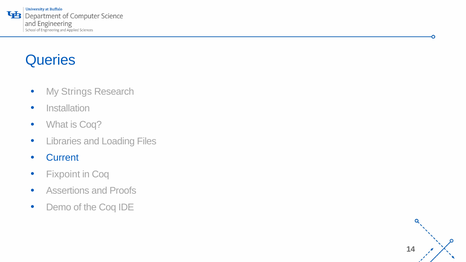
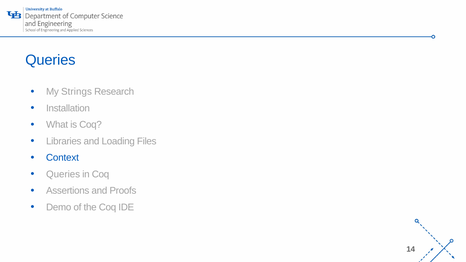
Current: Current -> Context (62, 158)
Fixpoint: Fixpoint -> Queries (63, 174)
